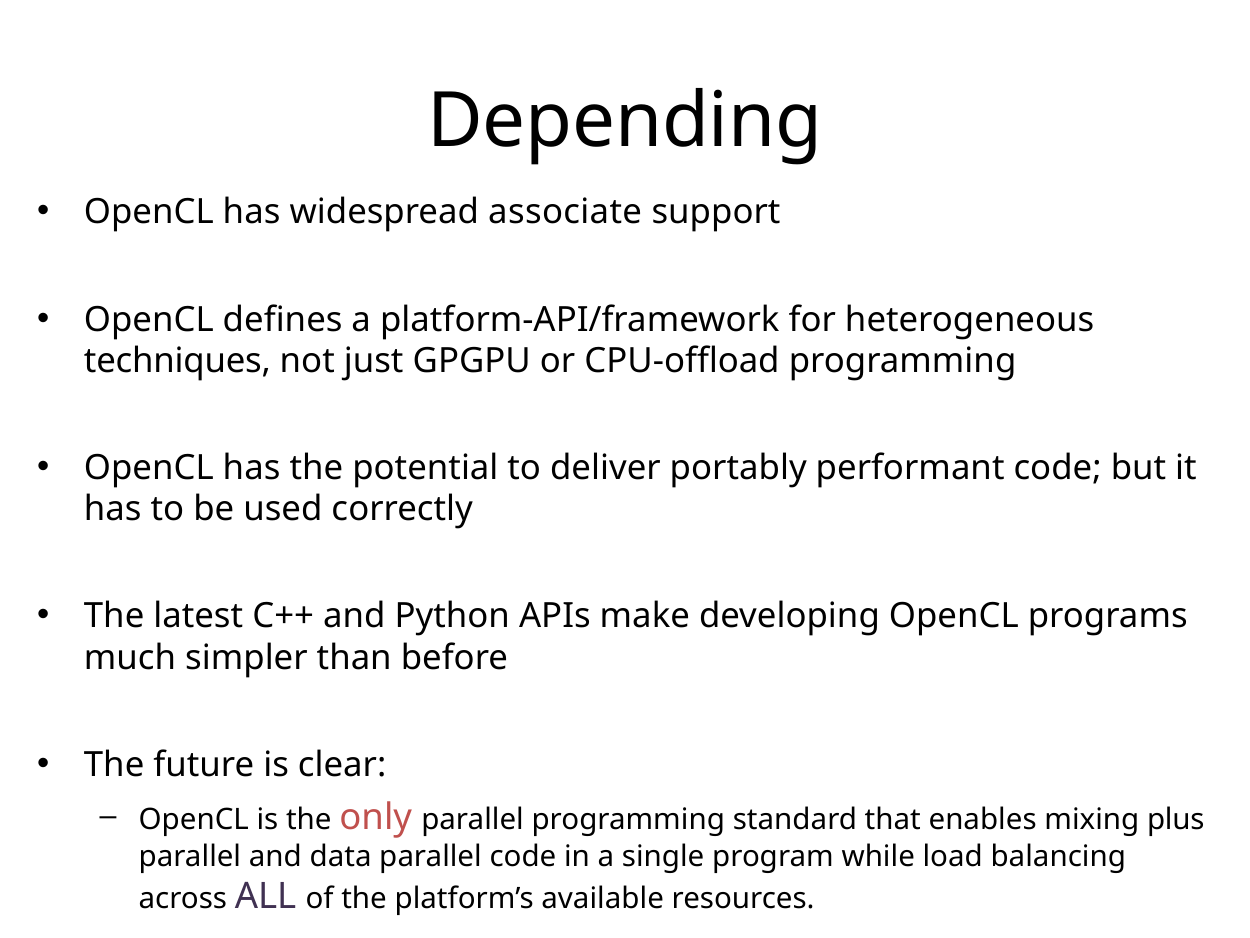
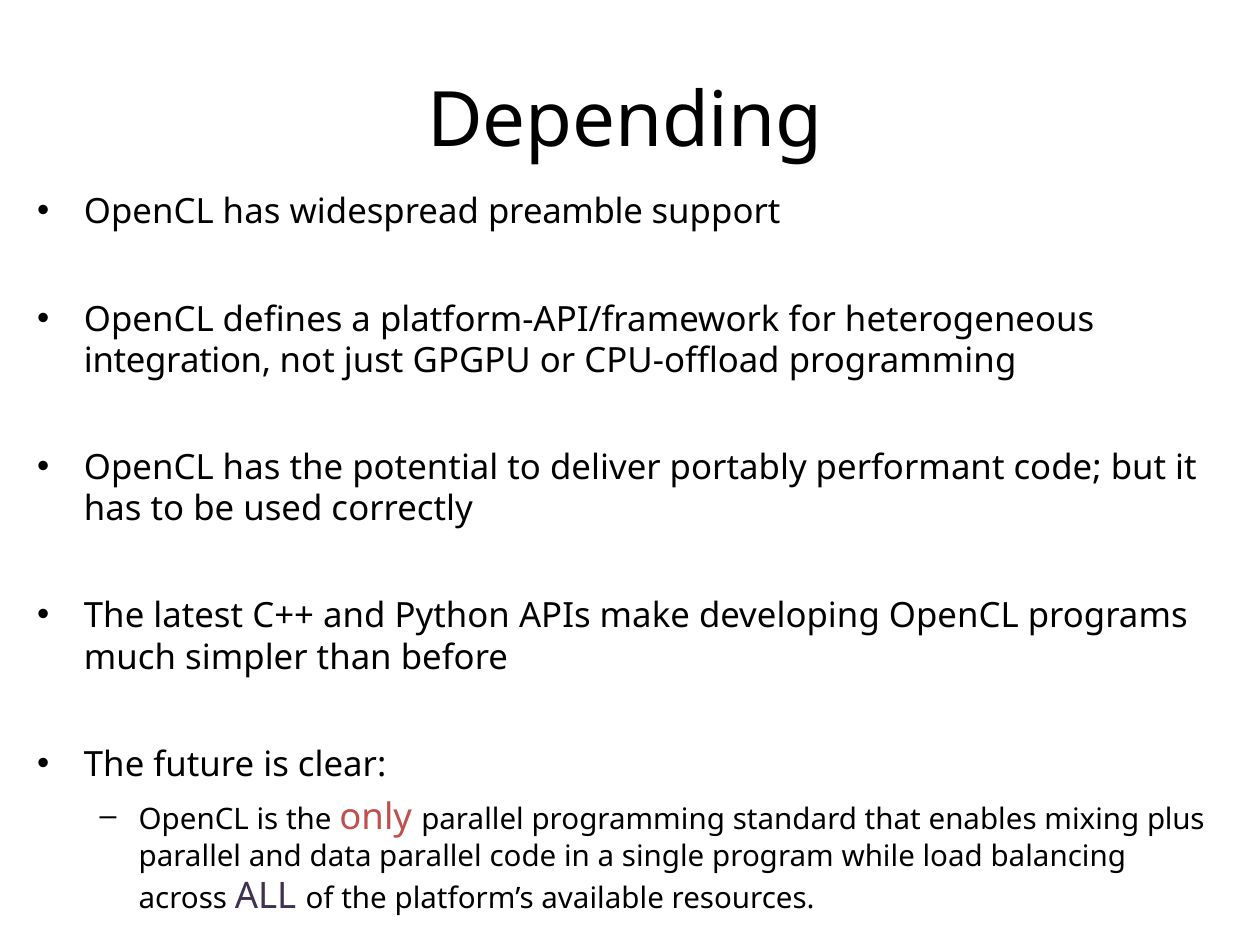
associate: associate -> preamble (565, 212)
techniques: techniques -> integration (178, 361)
